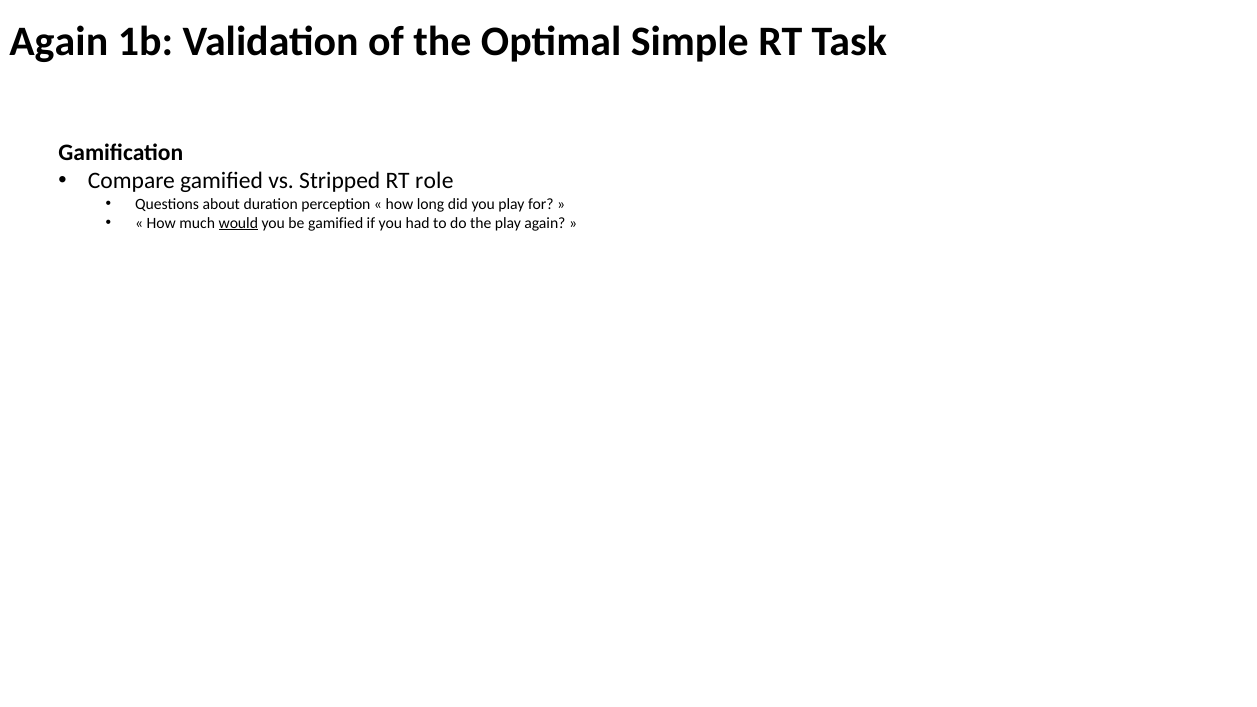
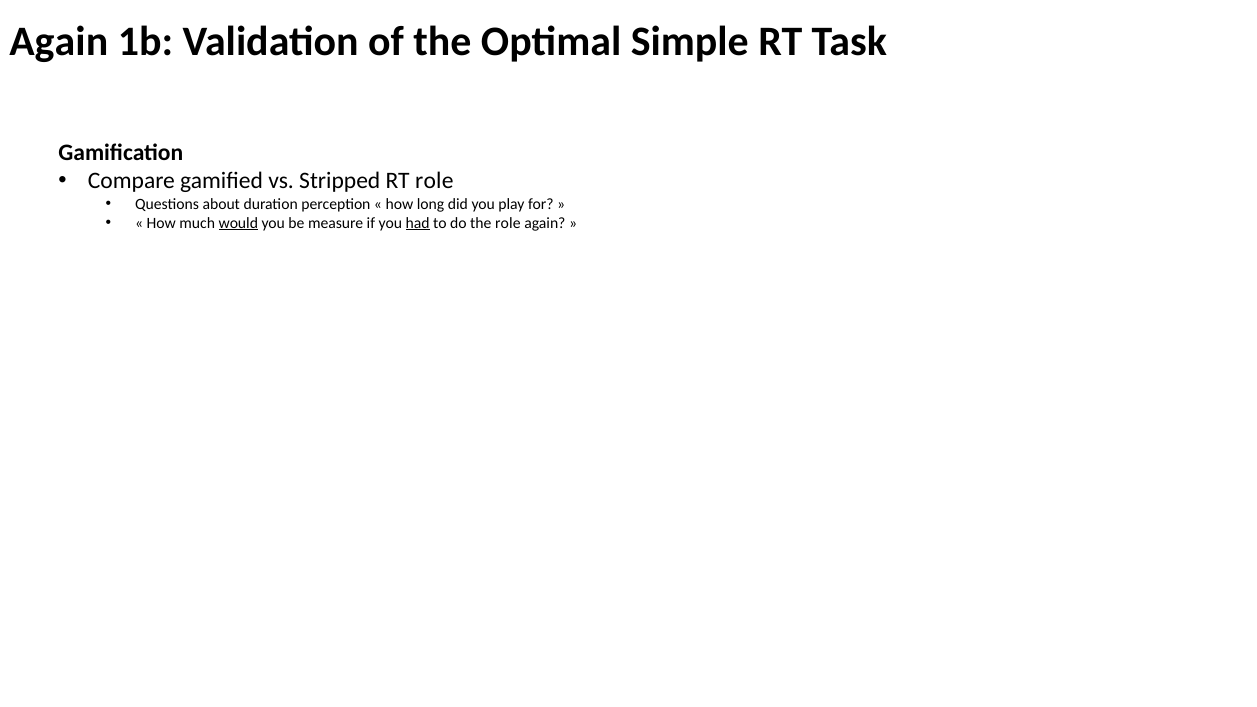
be gamified: gamified -> measure (336, 223)
had underline: none -> present (418, 223)
the play: play -> role (508, 223)
